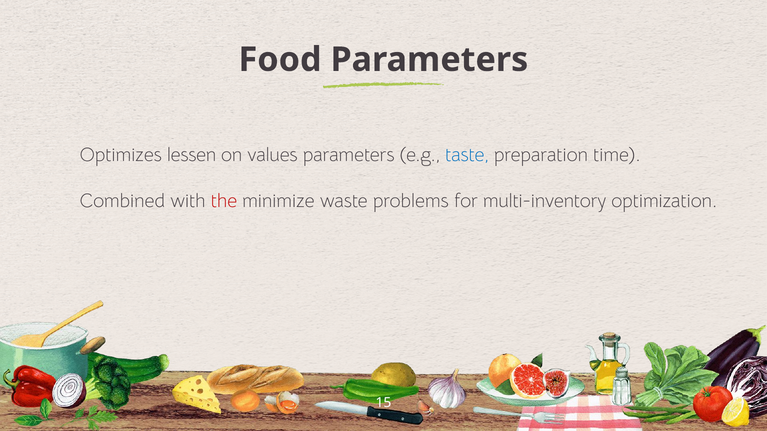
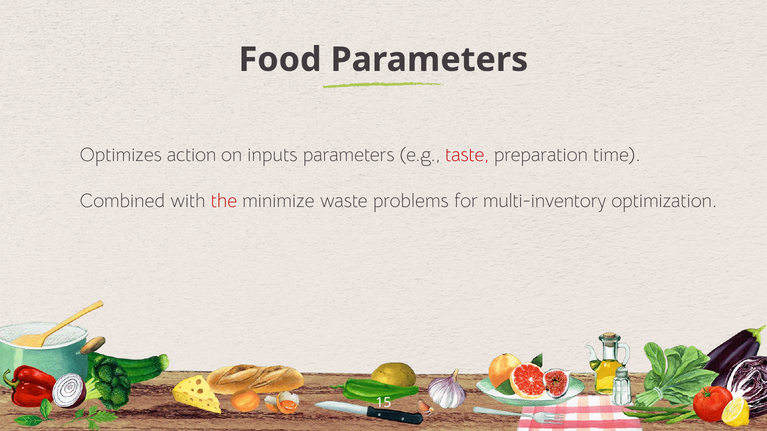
lessen: lessen -> action (192, 155)
values: values -> inputs (272, 155)
taste colour: blue -> red (467, 155)
